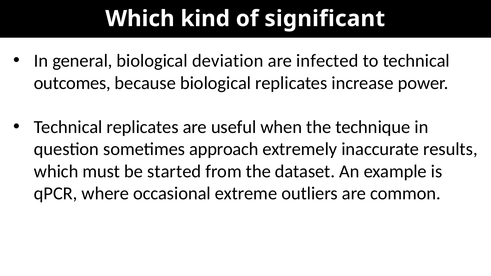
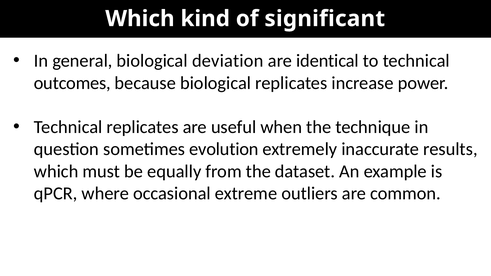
infected: infected -> identical (328, 61)
approach: approach -> evolution (224, 149)
started: started -> equally (174, 171)
